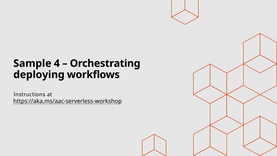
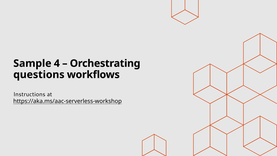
deploying: deploying -> questions (39, 75)
